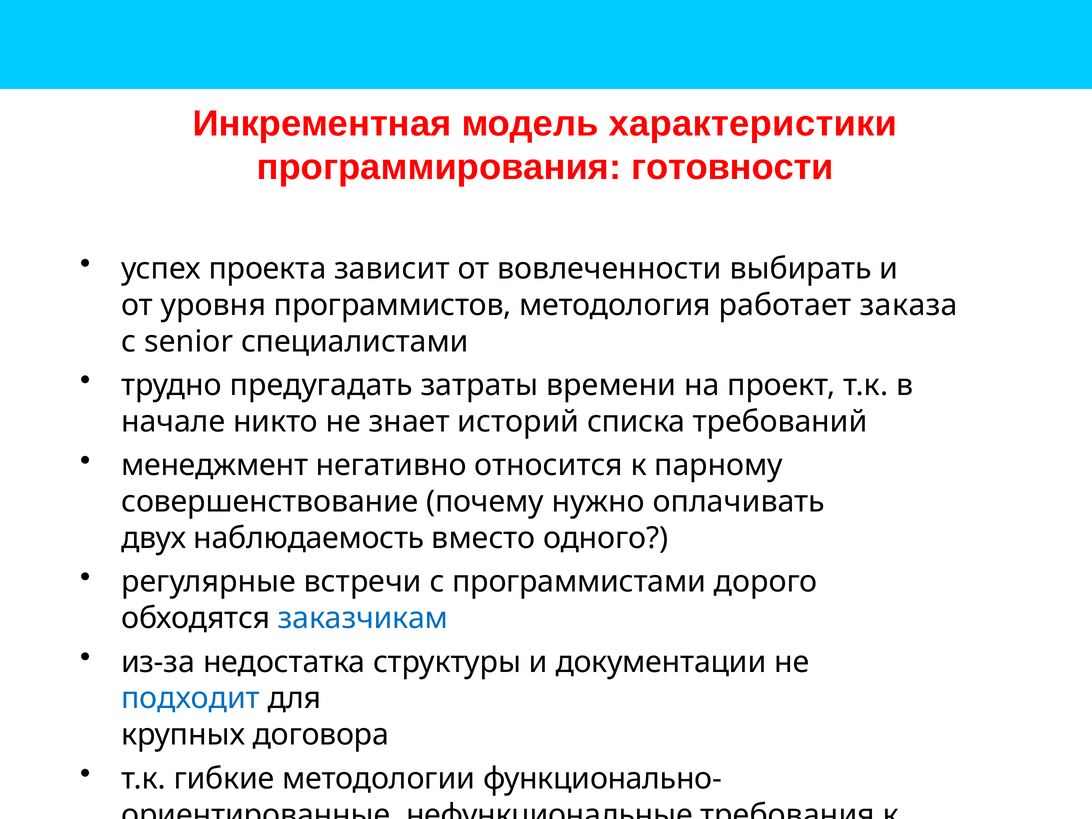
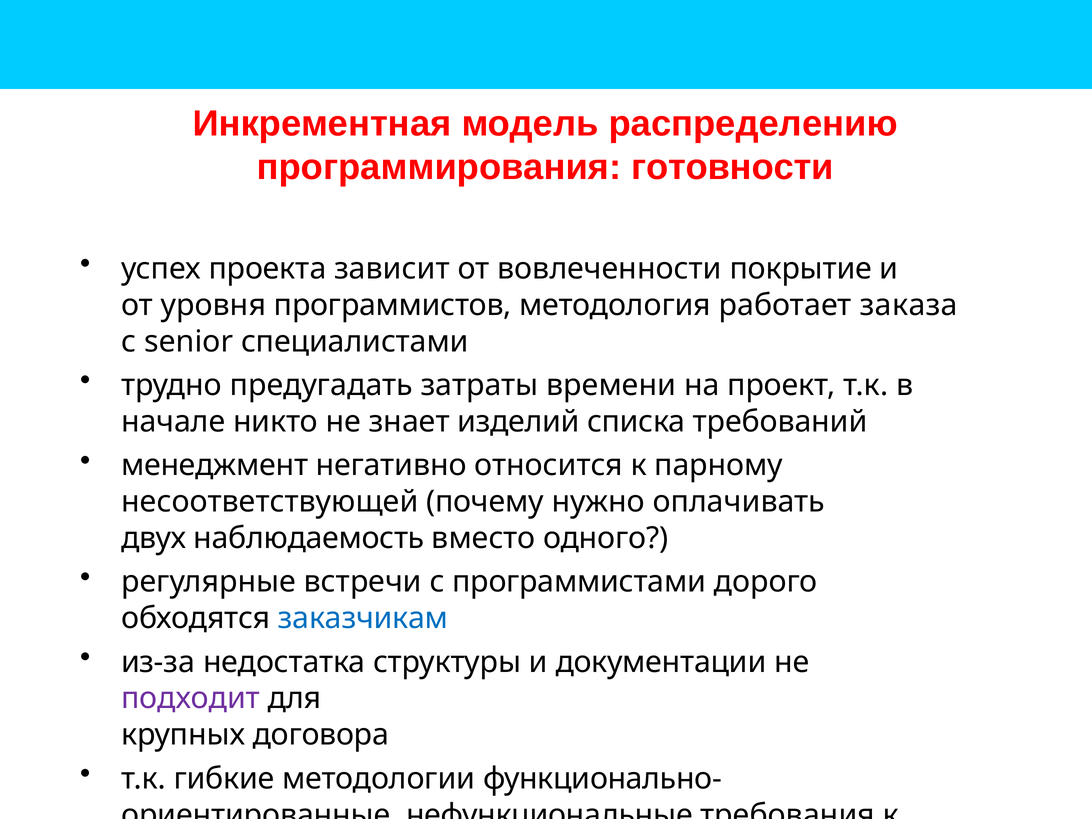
характеристики: характеристики -> распределению (753, 124)
выбирать: выбирать -> покрытие (801, 269)
знает историй: историй -> изделий (518, 422)
совершенствование: совершенствование -> несоответствующей (270, 502)
подходит colour: blue -> purple (191, 698)
